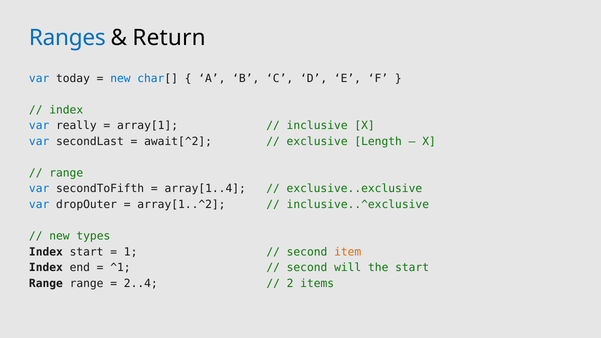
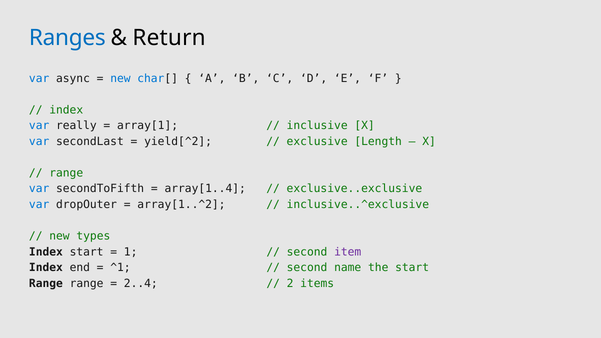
today: today -> async (73, 78)
await[^2: await[^2 -> yield[^2 (178, 141)
item colour: orange -> purple (348, 252)
will: will -> name (348, 268)
